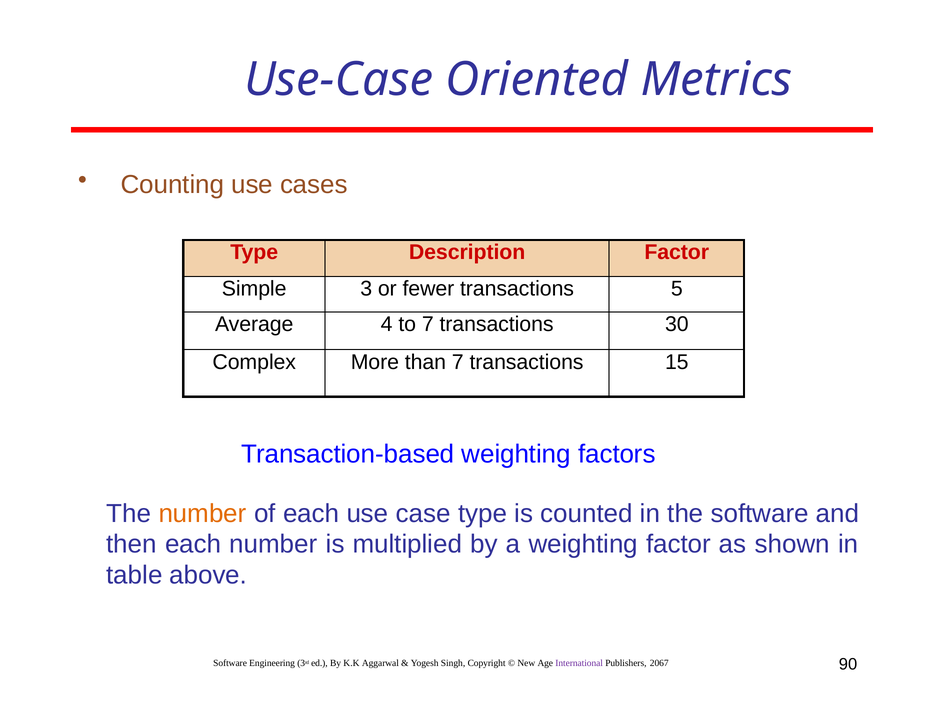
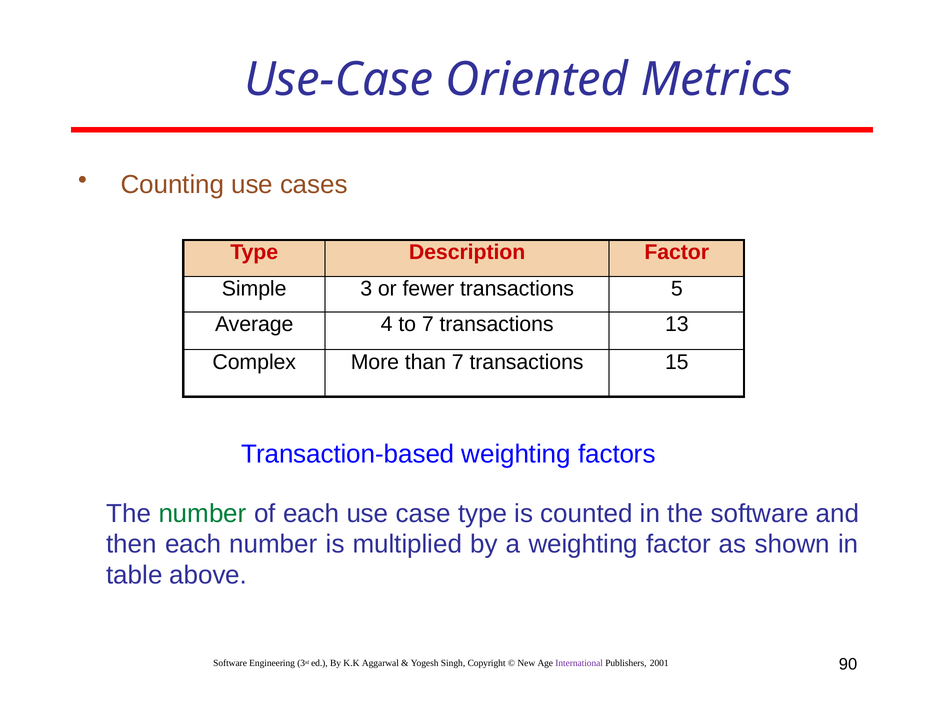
30: 30 -> 13 (677, 324)
number colour: orange -> green (203, 513)
2067: 2067 -> 2001 (659, 663)
